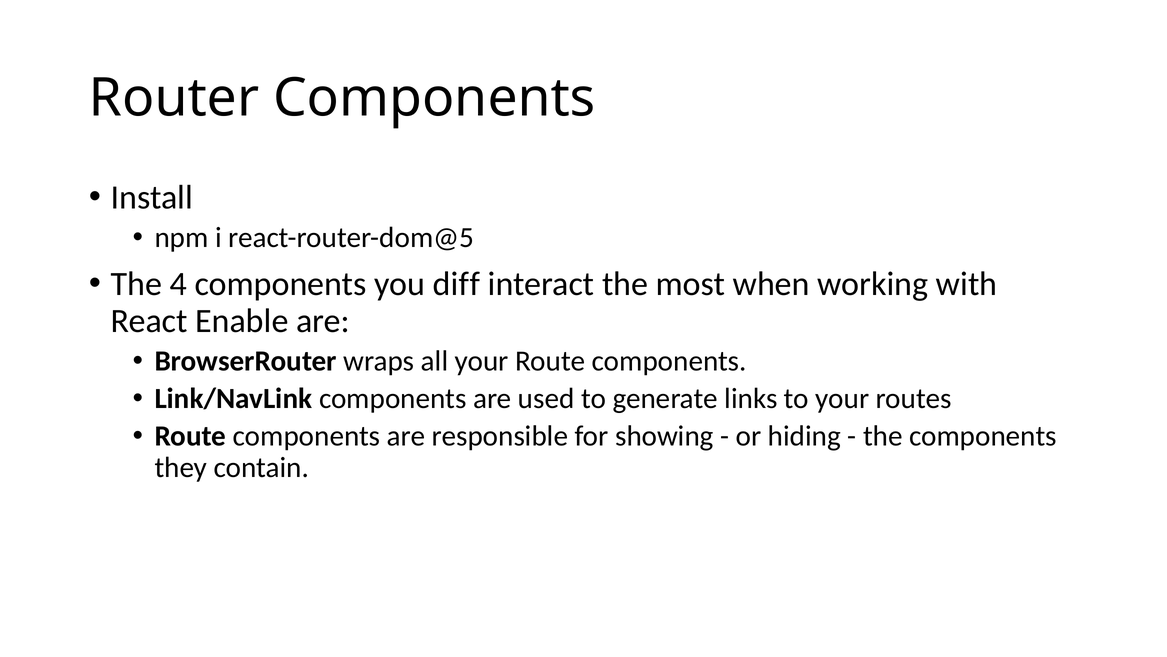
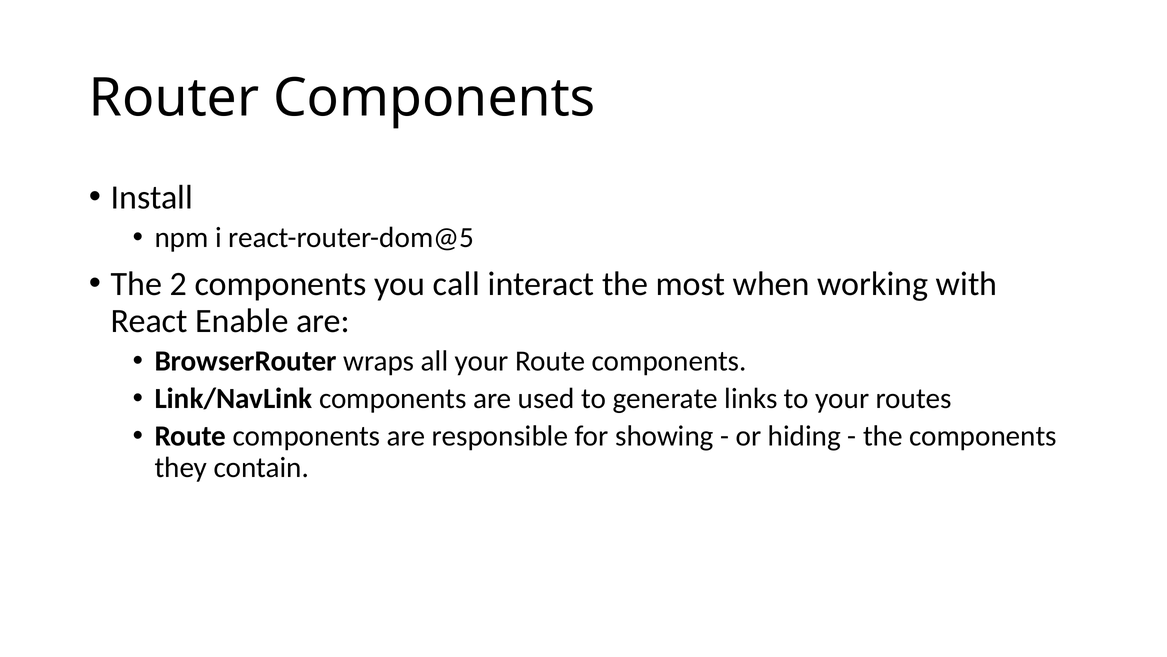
4: 4 -> 2 (178, 284)
diff: diff -> call (456, 284)
